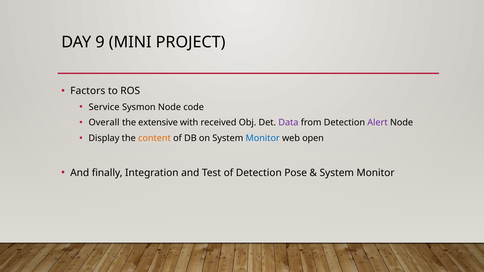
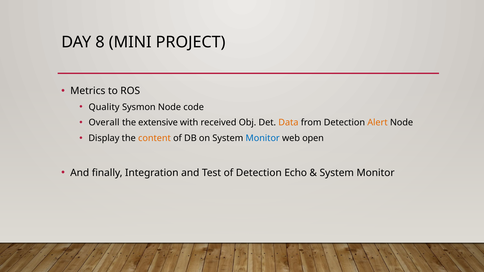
9: 9 -> 8 (100, 42)
Factors: Factors -> Metrics (88, 91)
Service: Service -> Quality (104, 107)
Data colour: purple -> orange (288, 123)
Alert colour: purple -> orange (377, 123)
Pose: Pose -> Echo (296, 173)
